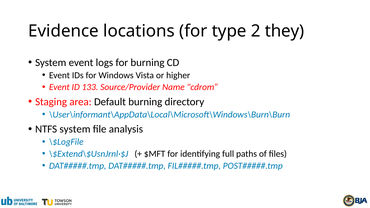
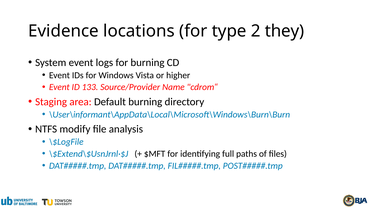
NTFS system: system -> modify (75, 129)
